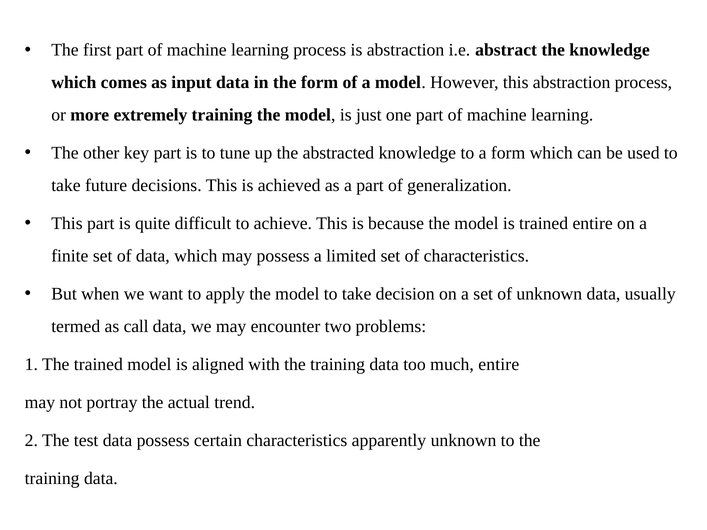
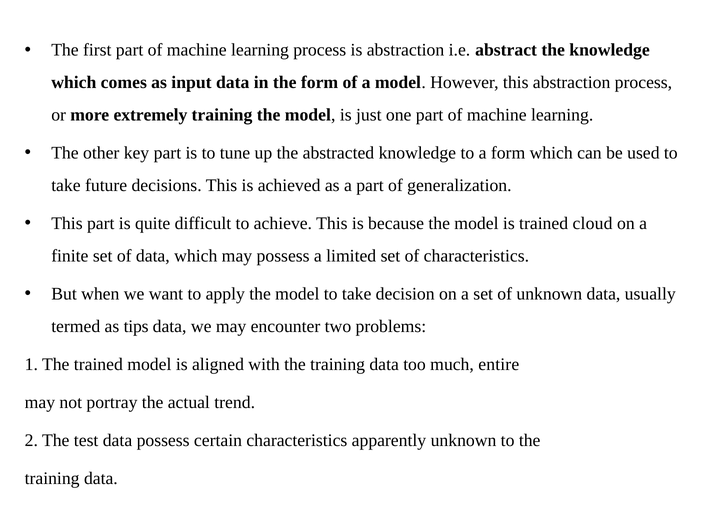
trained entire: entire -> cloud (593, 224)
call: call -> tips (136, 327)
